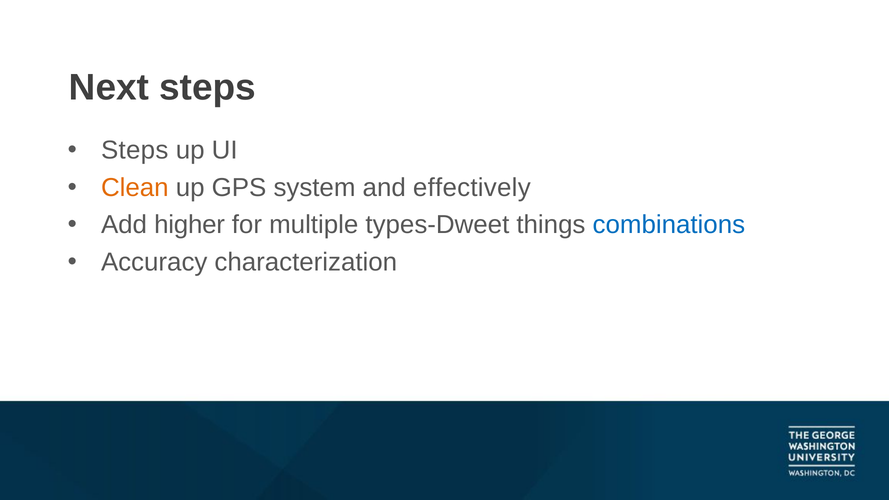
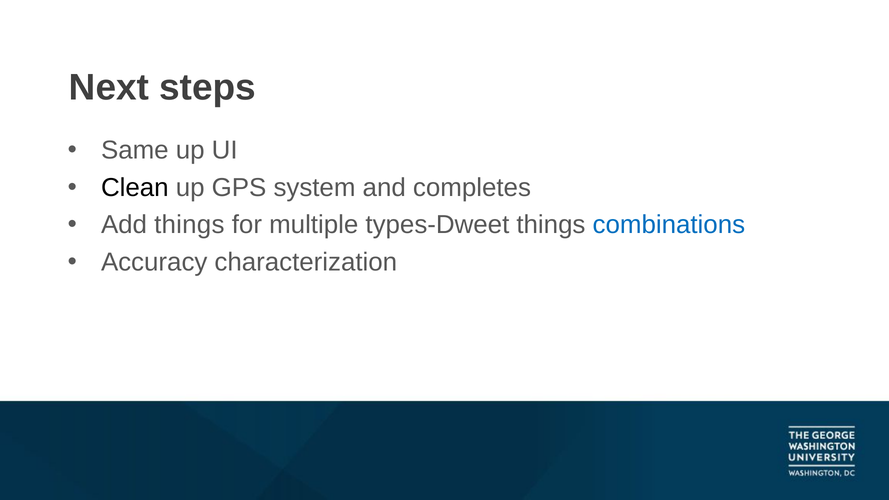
Steps: Steps -> Same (135, 150)
Clean colour: orange -> black (135, 188)
effectively: effectively -> completes (472, 188)
Add higher: higher -> things (189, 225)
